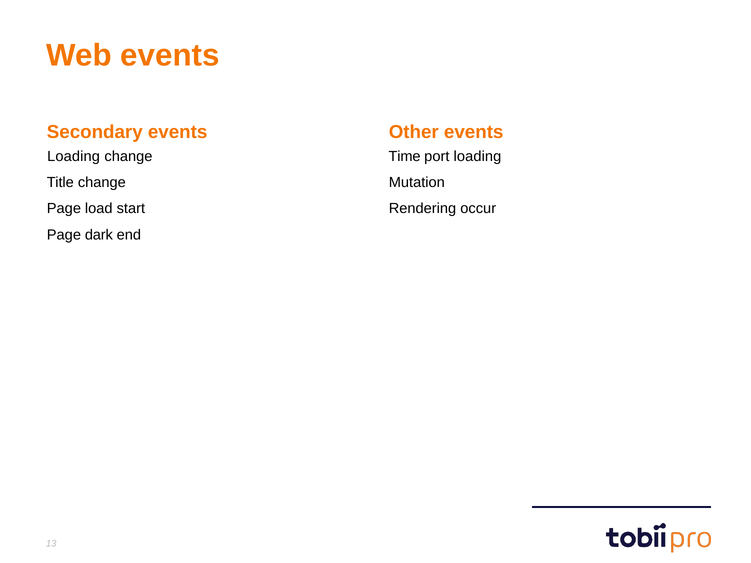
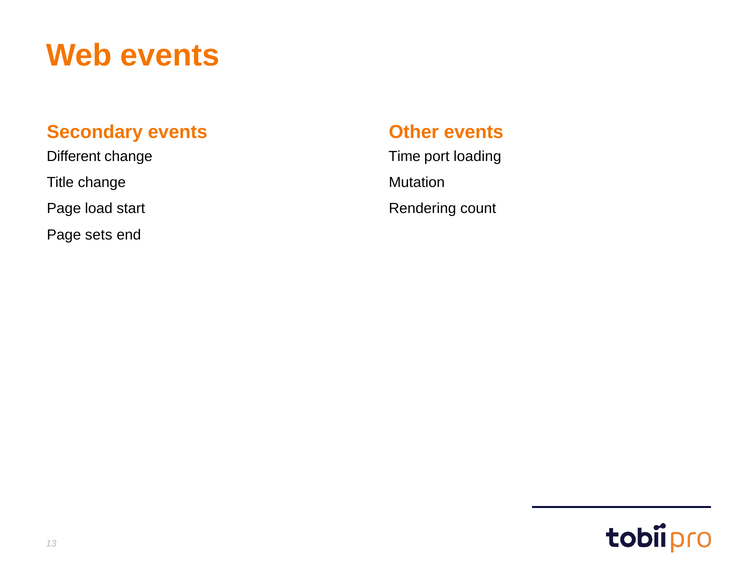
Loading: Loading -> Different (74, 157)
occur: occur -> count (478, 209)
dark: dark -> sets (99, 235)
